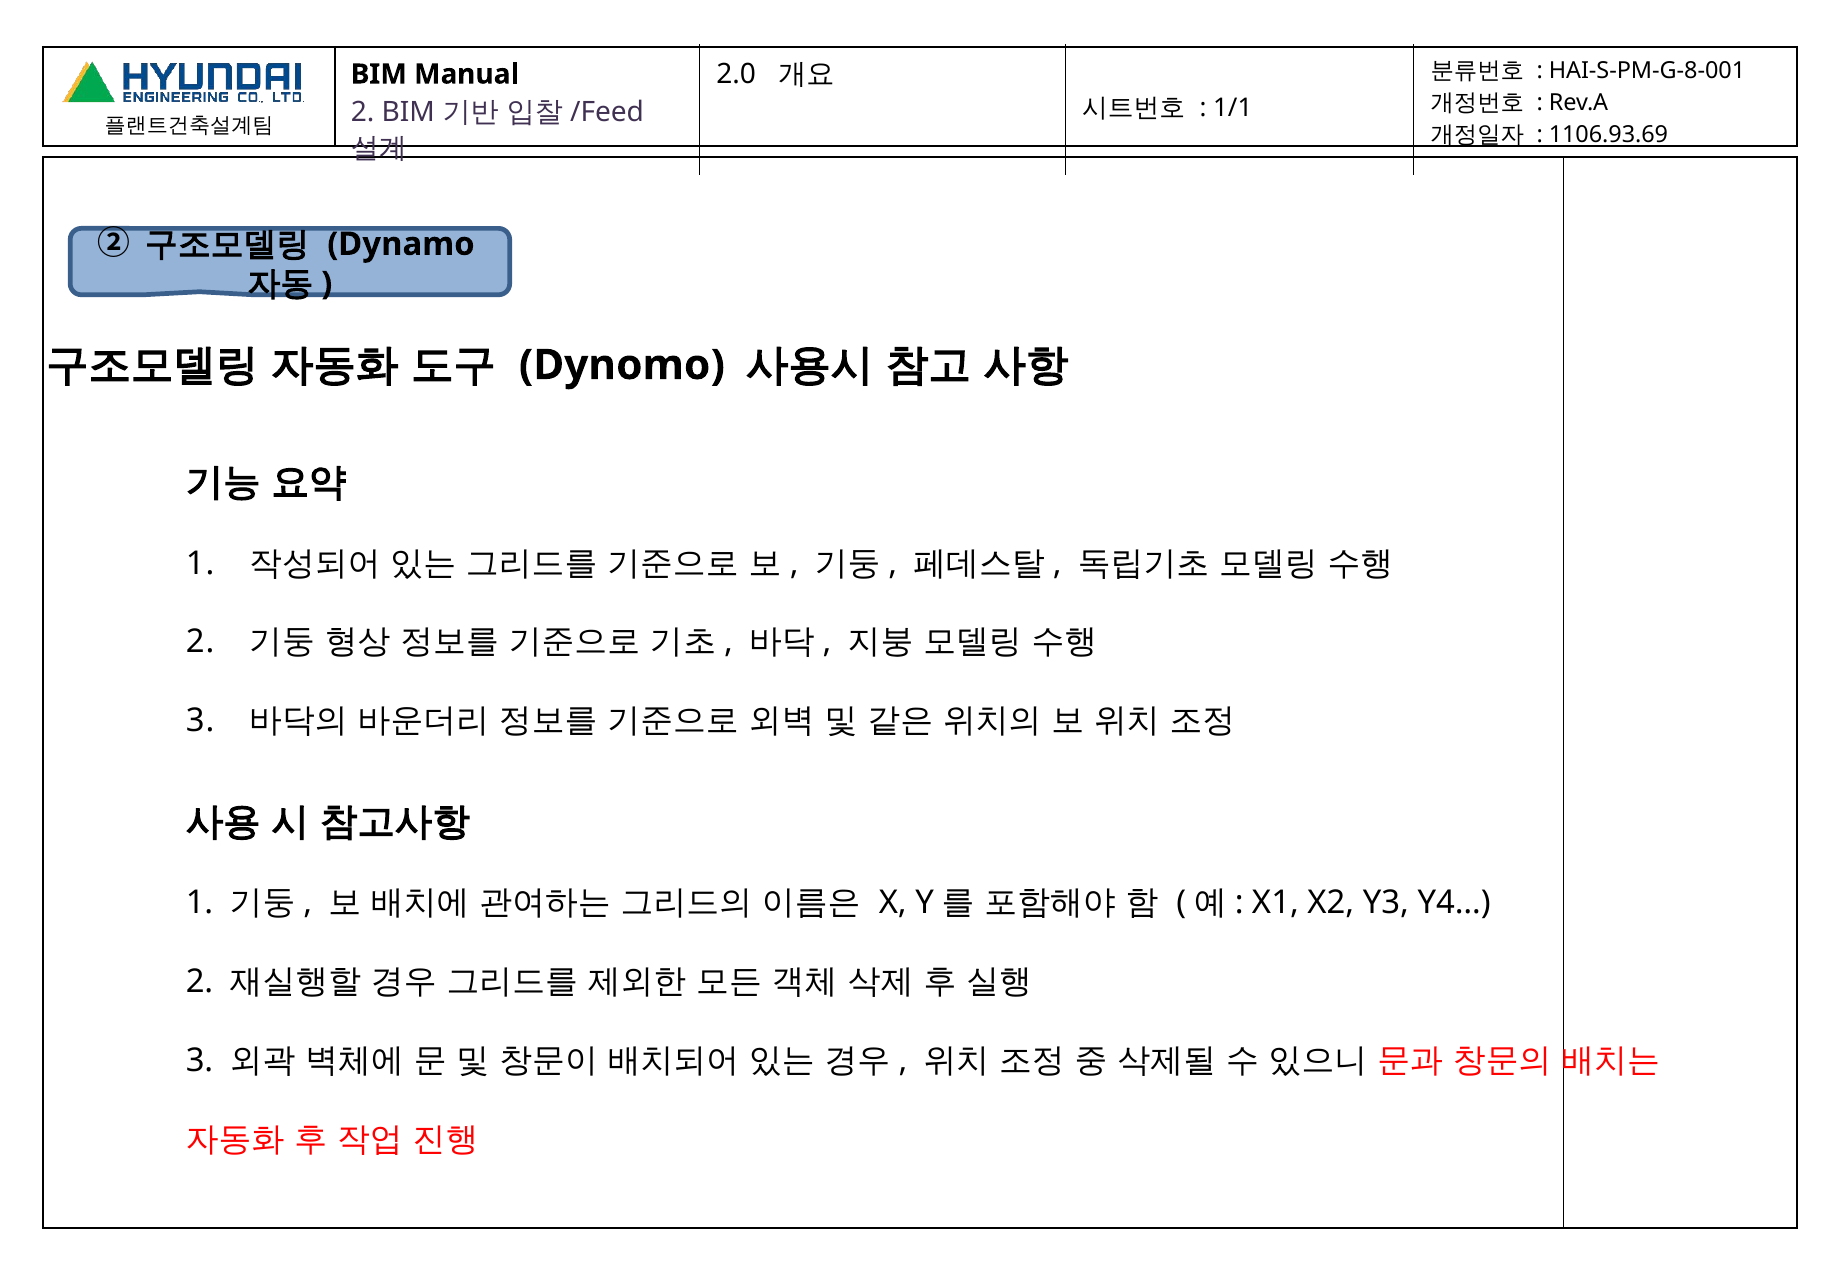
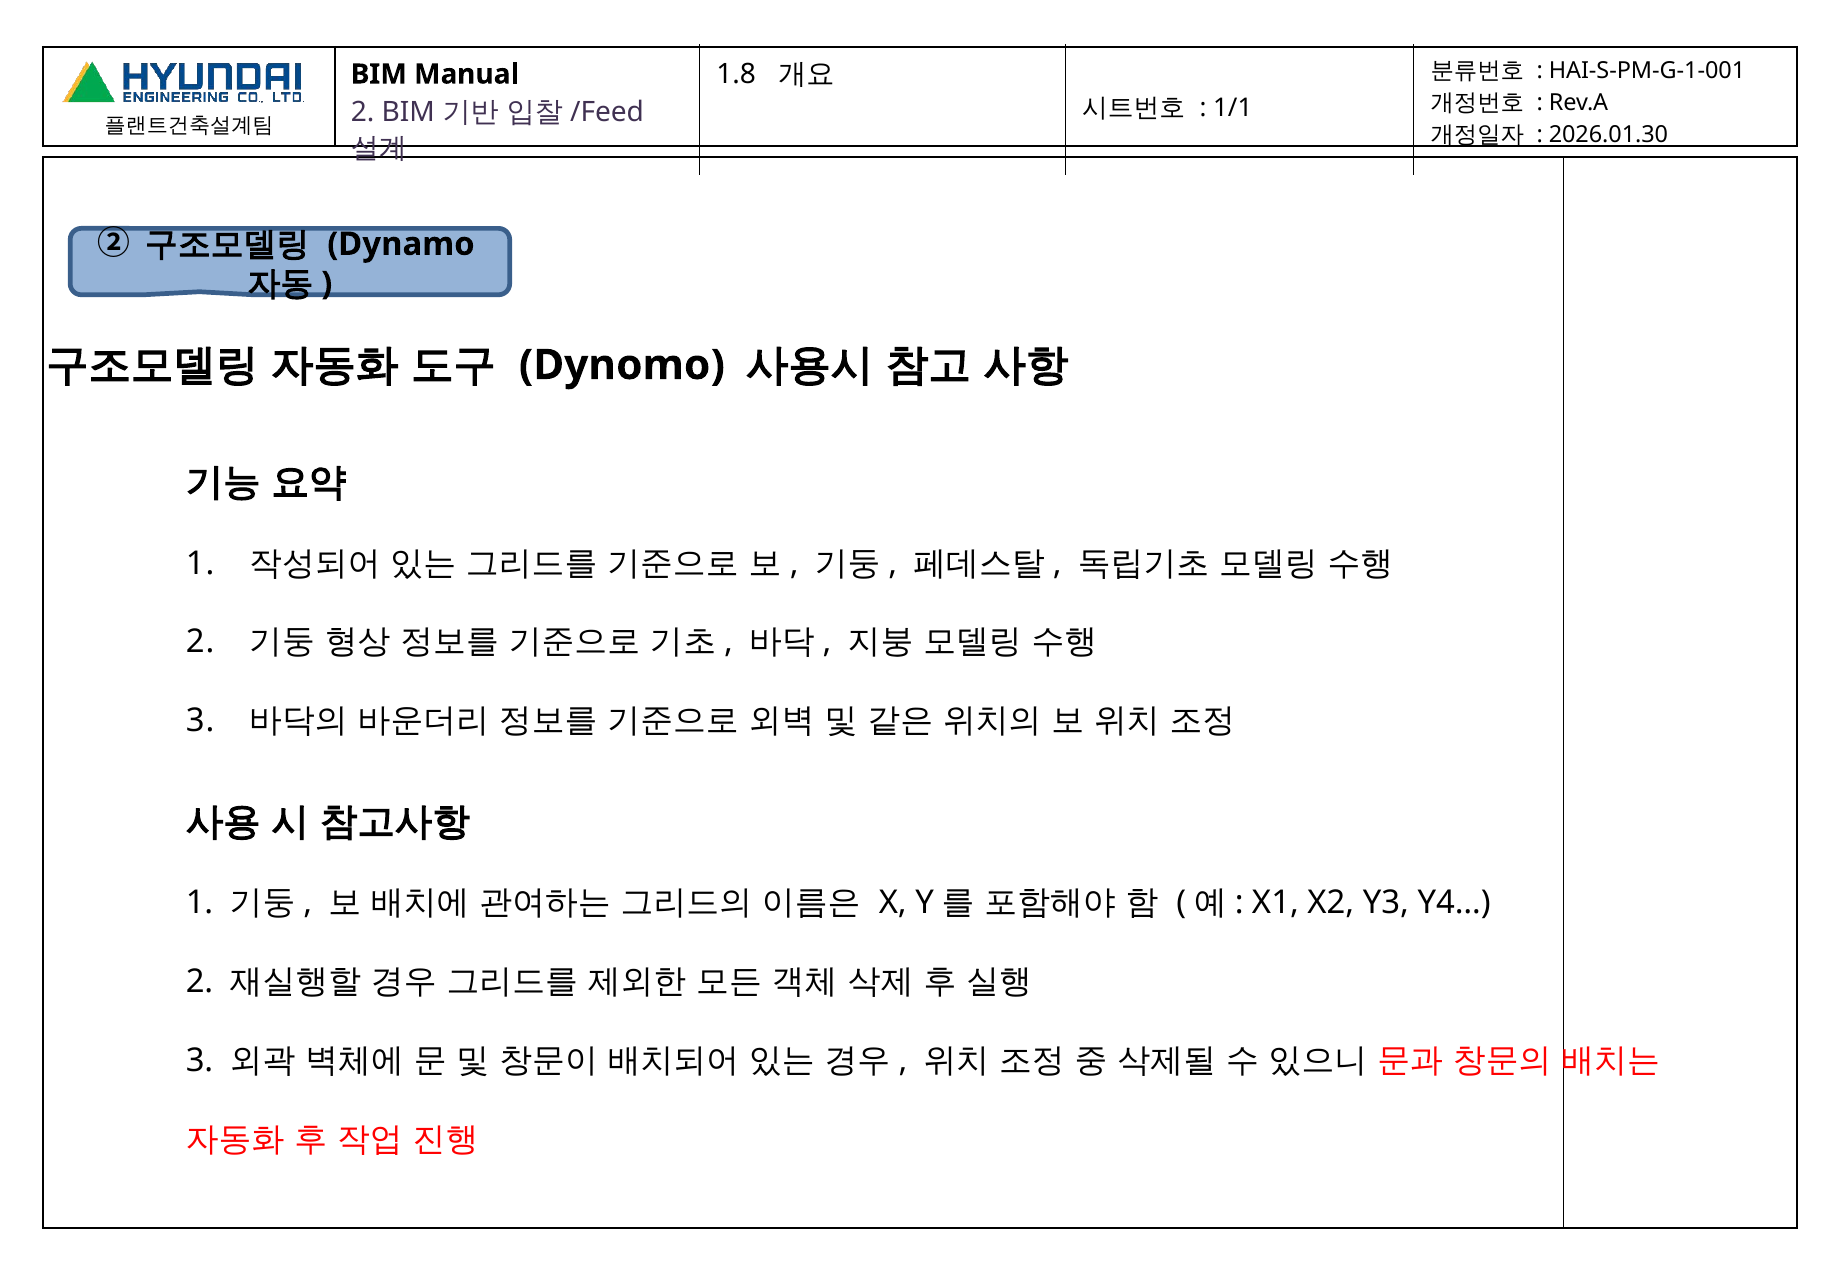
HAI-S-PM-G-8-001: HAI-S-PM-G-8-001 -> HAI-S-PM-G-1-001 (1647, 71)
2.0: 2.0 -> 1.8 (736, 74)
1106.93.69: 1106.93.69 -> 2026.01.30 (1608, 135)
